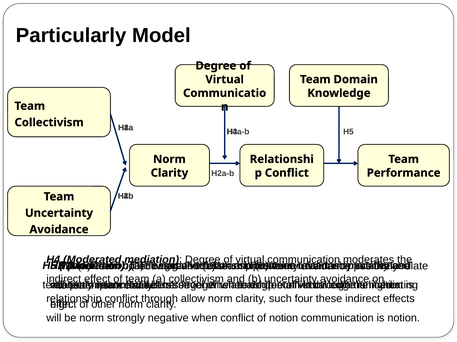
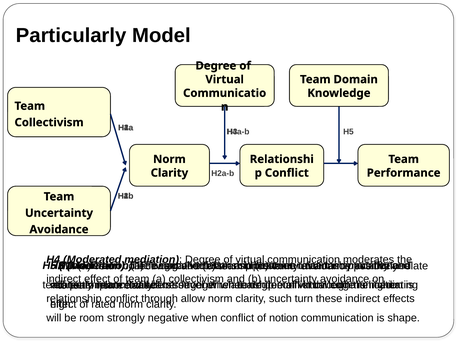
four: four -> turn (304, 299)
other: other -> rated (103, 305)
be norm: norm -> room (92, 319)
is notion: notion -> shape (404, 319)
